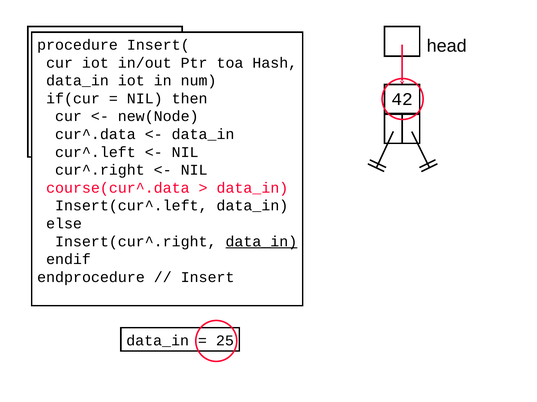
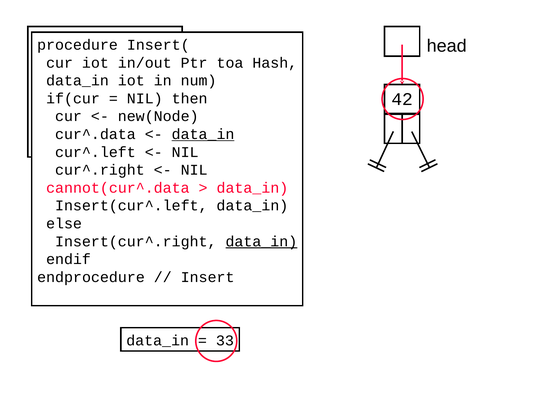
data_in underline: none -> present (203, 135)
course(cur^.data: course(cur^.data -> cannot(cur^.data (118, 188)
25: 25 -> 33 (225, 341)
